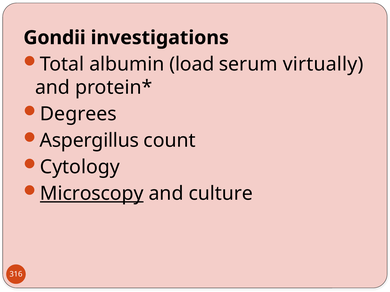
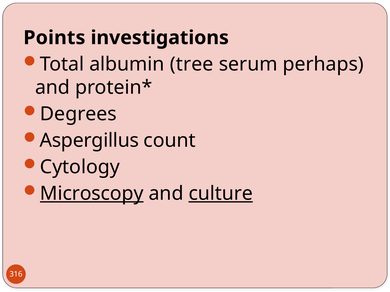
Gondii: Gondii -> Points (54, 38)
load: load -> tree (192, 64)
virtually: virtually -> perhaps (323, 64)
culture underline: none -> present (221, 194)
